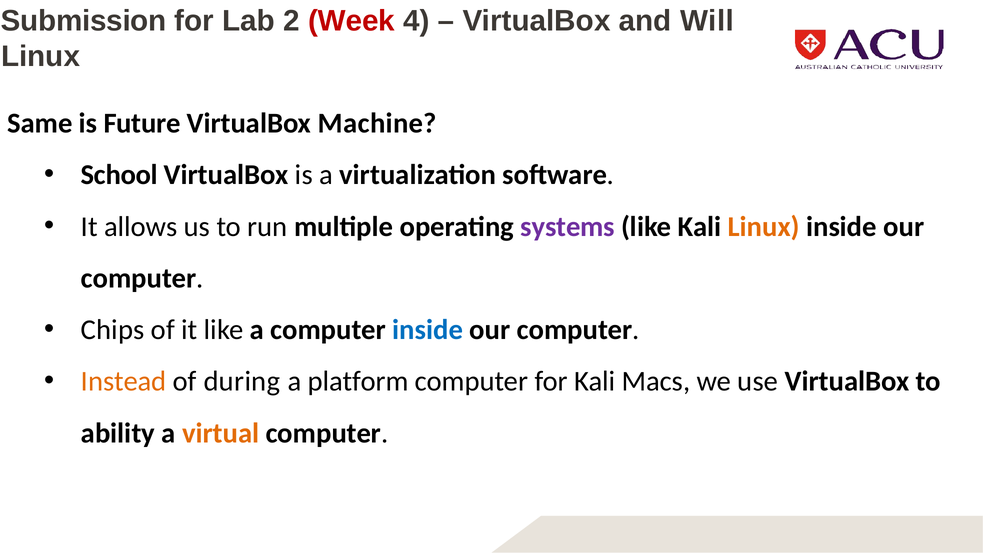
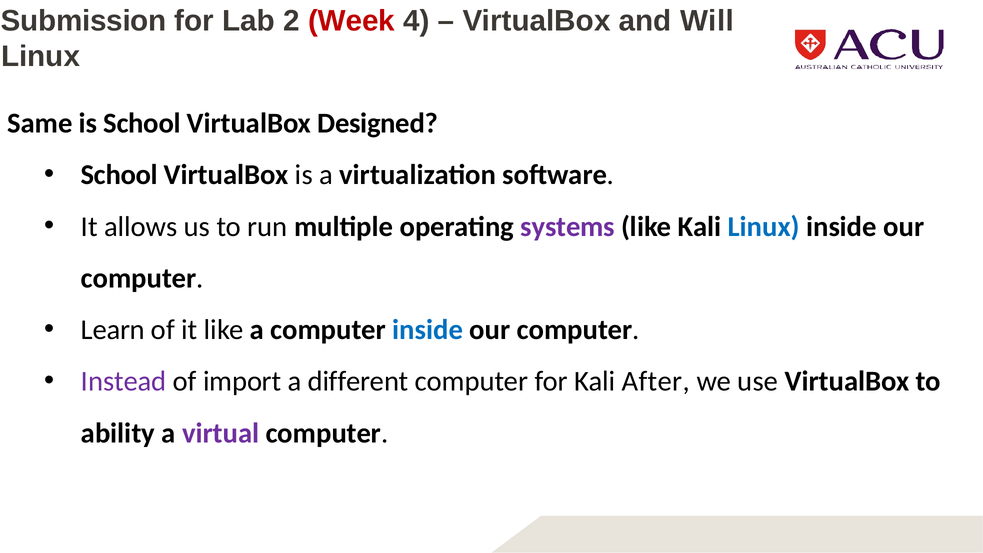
is Future: Future -> School (142, 123)
Machine: Machine -> Designed (378, 123)
Linux colour: orange -> blue (764, 227)
Chips: Chips -> Learn (113, 330)
Instead colour: orange -> purple (124, 381)
during: during -> import (242, 381)
platform: platform -> different (358, 381)
Macs: Macs -> After (656, 381)
virtual colour: orange -> purple (221, 433)
